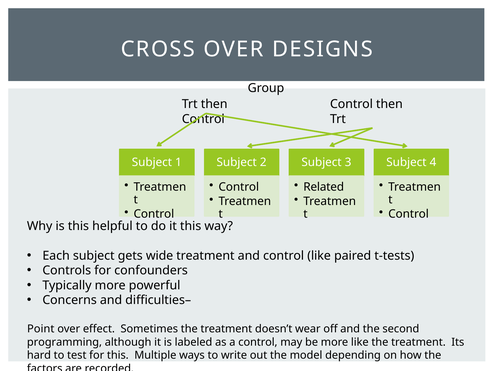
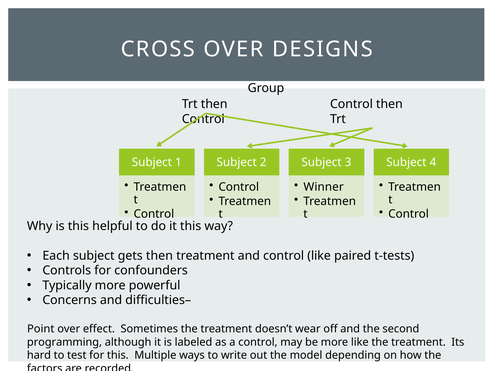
Related: Related -> Winner (324, 187)
gets wide: wide -> then (159, 255)
